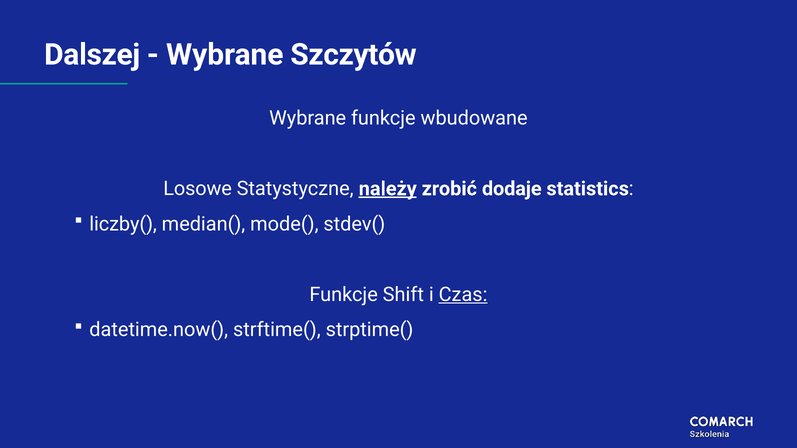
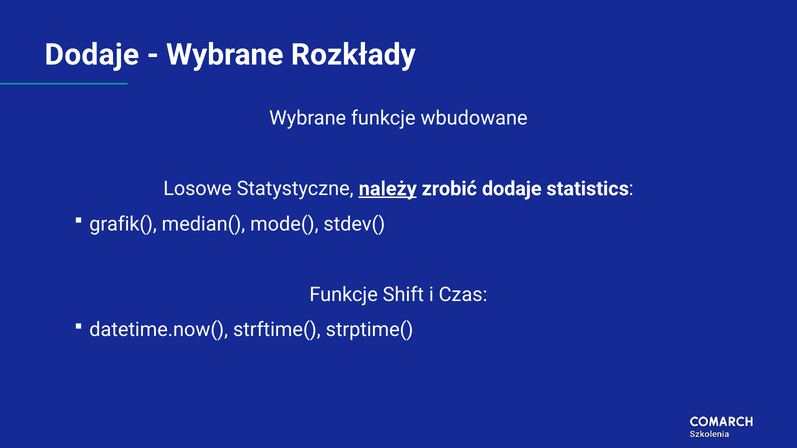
Dalszej: Dalszej -> Dodaje (92, 55)
Szczytów: Szczytów -> Rozkłady (353, 55)
liczby(: liczby( -> grafik( (123, 224)
Czas underline: present -> none (463, 295)
